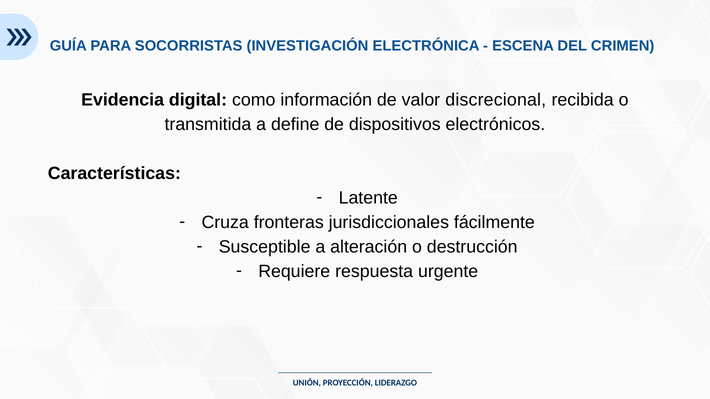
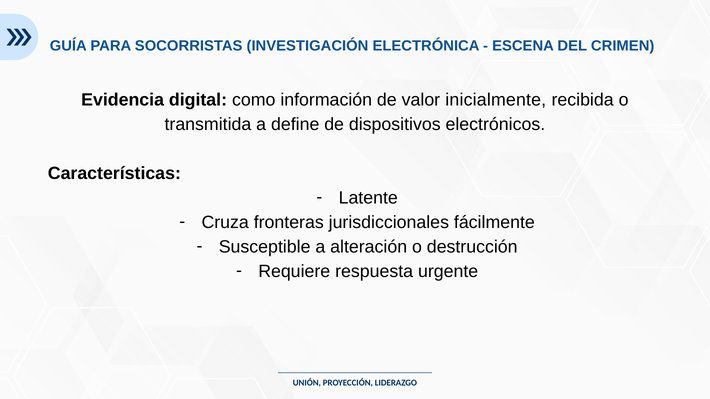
discrecional: discrecional -> inicialmente (496, 100)
